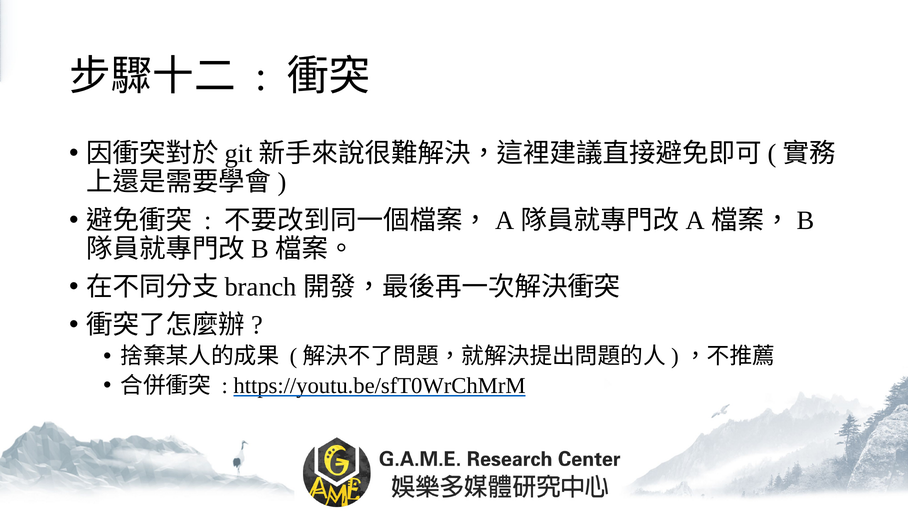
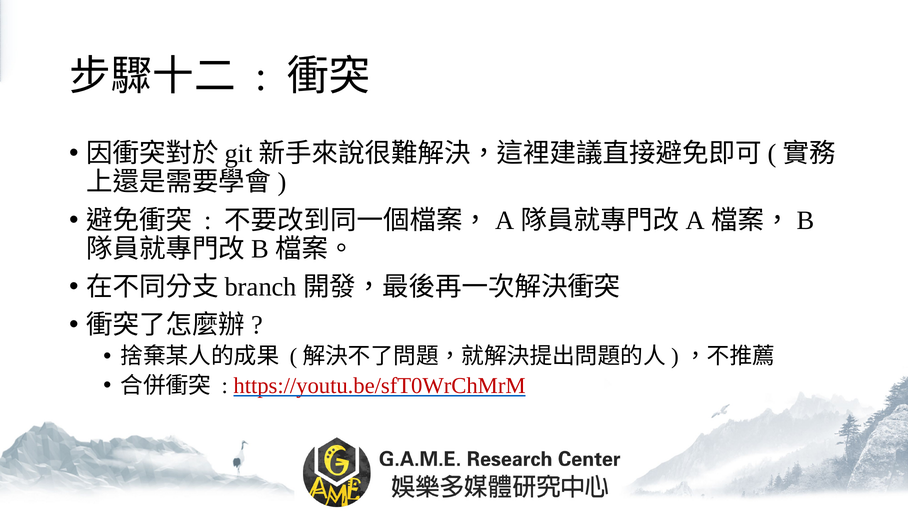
https://youtu.be/sfT0WrChMrM colour: black -> red (380, 385)
